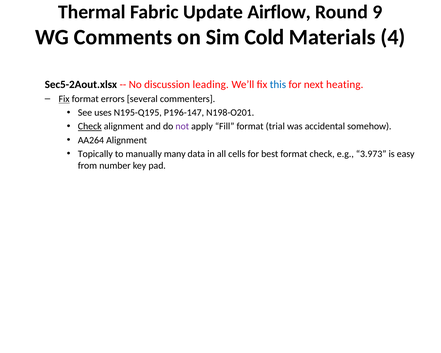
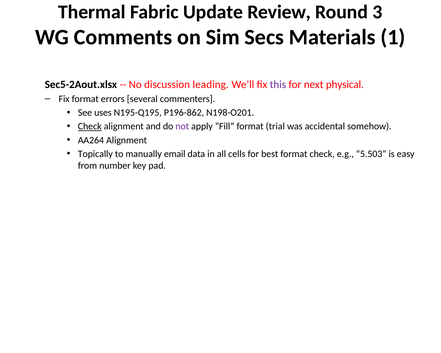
Airflow: Airflow -> Review (279, 12)
9: 9 -> 3 (377, 12)
Cold: Cold -> Secs (264, 37)
4: 4 -> 1 (393, 37)
this colour: blue -> purple (278, 85)
heating: heating -> physical (345, 85)
Fix underline: present -> none (64, 99)
P196-147: P196-147 -> P196-862 (184, 113)
many: many -> email (175, 154)
3.973: 3.973 -> 5.503 (371, 154)
